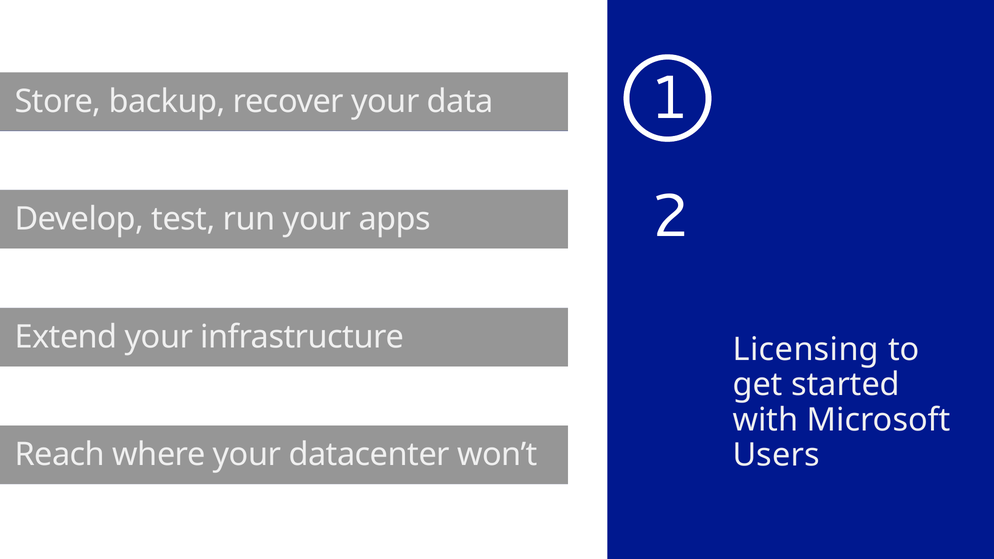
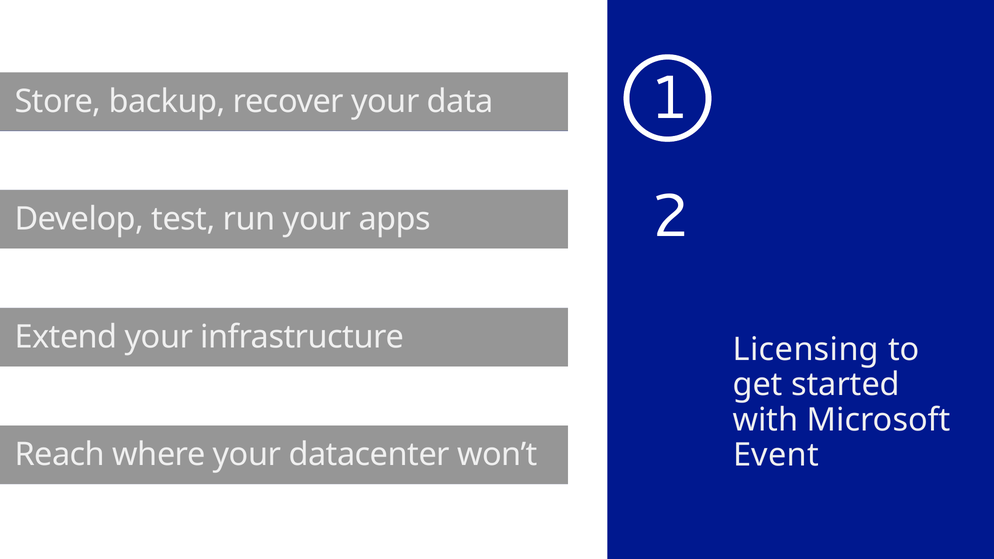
Users: Users -> Event (776, 455)
